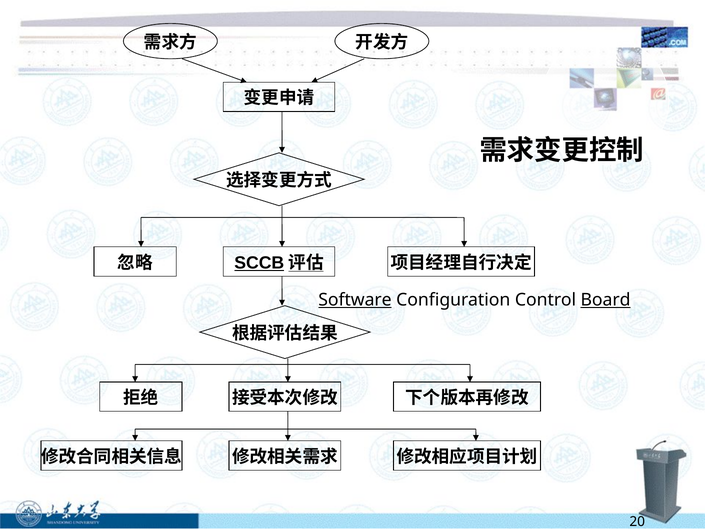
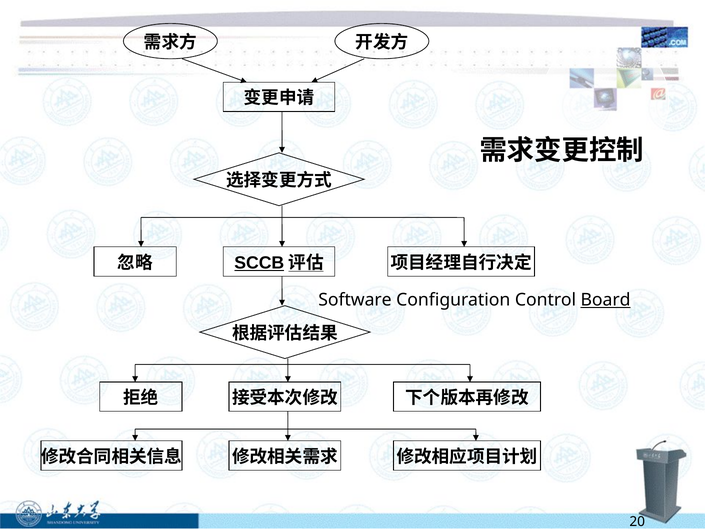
Software underline: present -> none (355, 300)
